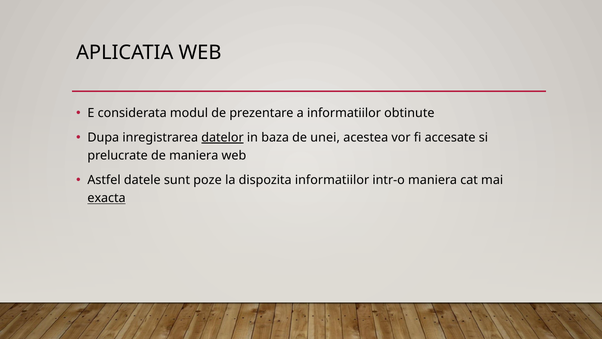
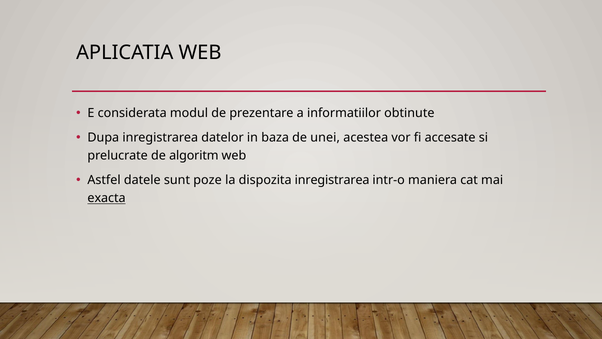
datelor underline: present -> none (223, 138)
de maniera: maniera -> algoritm (194, 156)
dispozita informatiilor: informatiilor -> inregistrarea (332, 180)
